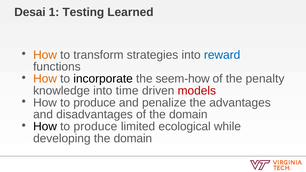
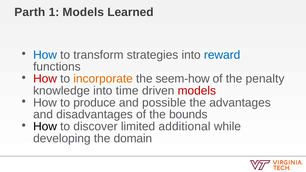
Desai: Desai -> Parth (30, 12)
1 Testing: Testing -> Models (83, 12)
How colour: orange -> blue (45, 55)
How colour: orange -> red (45, 79)
incorporate colour: black -> orange (103, 79)
penalize: penalize -> possible (164, 103)
of the domain: domain -> bounds (188, 115)
produce: produce -> discover (95, 127)
ecological: ecological -> additional (184, 127)
